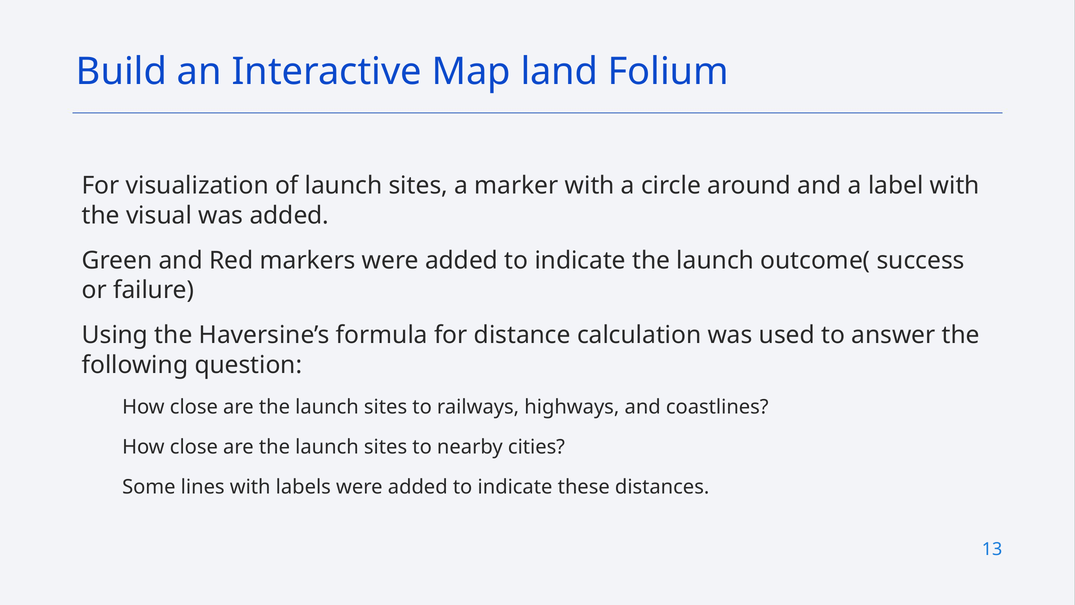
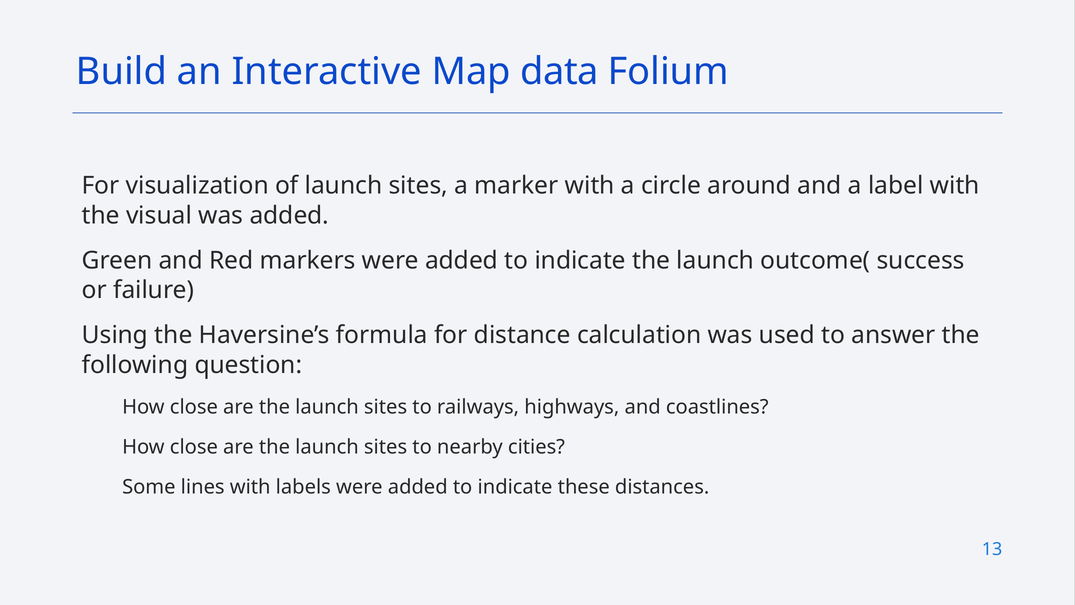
land: land -> data (559, 72)
